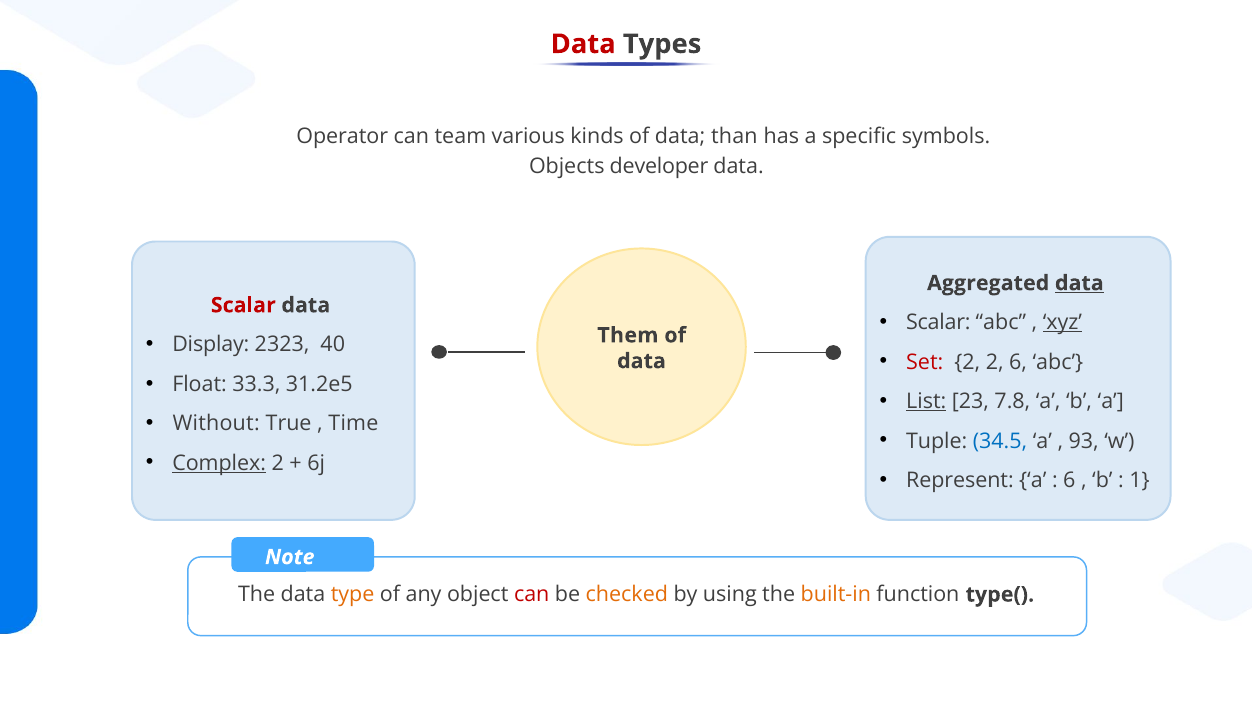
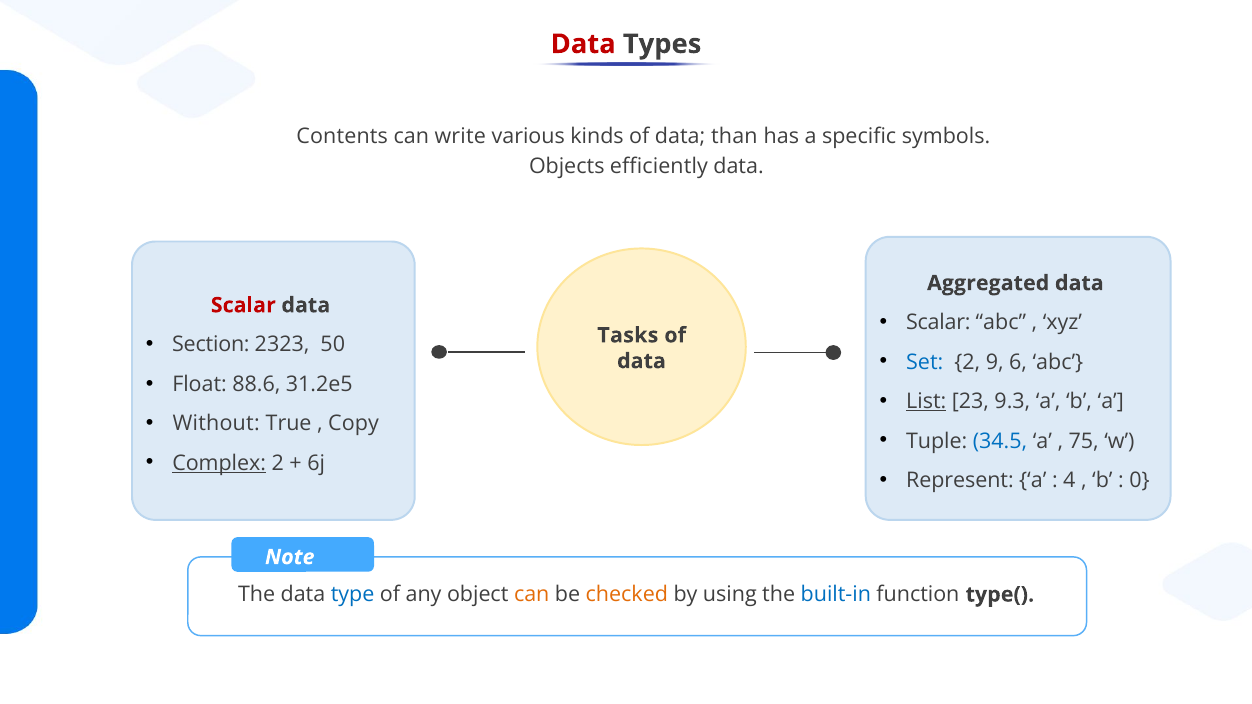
Operator: Operator -> Contents (342, 136)
team: team -> write (460, 136)
developer: developer -> efficiently (659, 166)
data underline: present -> none (1079, 283)
xyz underline: present -> none (1062, 323)
Them: Them -> Tasks (628, 335)
Display: Display -> Section (211, 345)
40: 40 -> 50 (333, 345)
Set colour: red -> blue (925, 362)
2 2: 2 -> 9 (995, 362)
33.3: 33.3 -> 88.6 (256, 384)
7.8: 7.8 -> 9.3 (1012, 402)
Time: Time -> Copy (353, 424)
93: 93 -> 75 (1084, 441)
6: 6 -> 4 (1069, 481)
1: 1 -> 0 (1139, 481)
type colour: orange -> blue (353, 595)
can colour: red -> orange (532, 595)
built-in colour: orange -> blue (836, 595)
